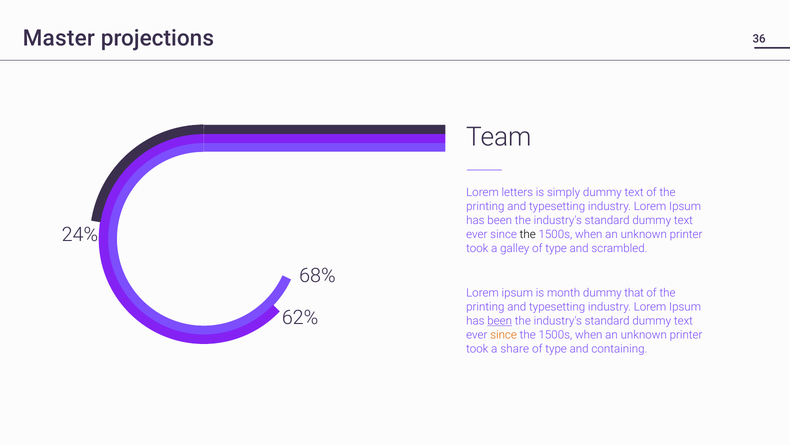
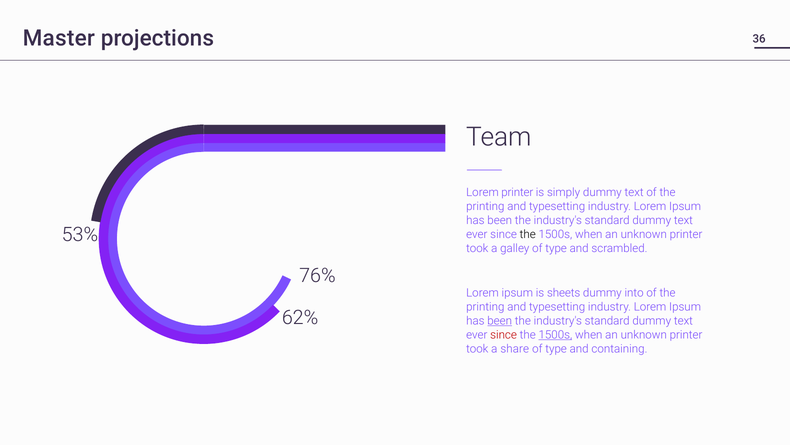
Lorem letters: letters -> printer (517, 192)
24%: 24% -> 53% (80, 235)
68%: 68% -> 76% (317, 275)
month: month -> sheets (564, 292)
that: that -> into (634, 292)
since colour: orange -> red (504, 334)
1500s underline: none -> present (555, 334)
